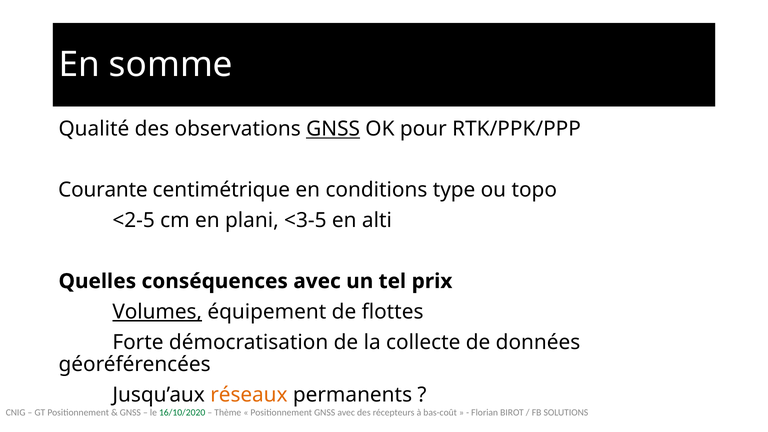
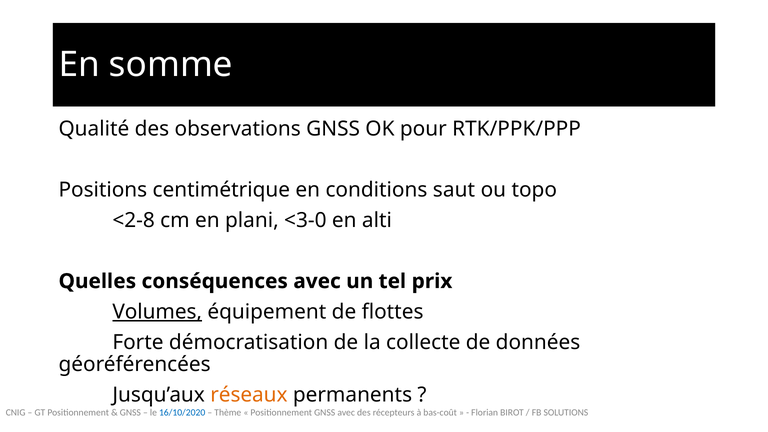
GNSS underline: present -> none (333, 129)
Courante: Courante -> Positions (103, 190)
type: type -> saut (454, 190)
<2-5: <2-5 -> <2-8 (134, 220)
<3-5: <3-5 -> <3-0 (305, 220)
16/10/2020 colour: green -> blue (182, 413)
